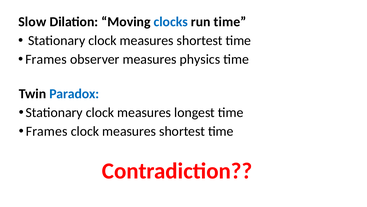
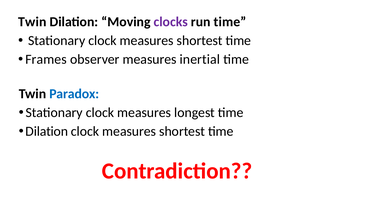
Slow: Slow -> Twin (32, 22)
clocks colour: blue -> purple (171, 22)
physics: physics -> inertial (200, 59)
Frames: Frames -> Dilation (47, 131)
